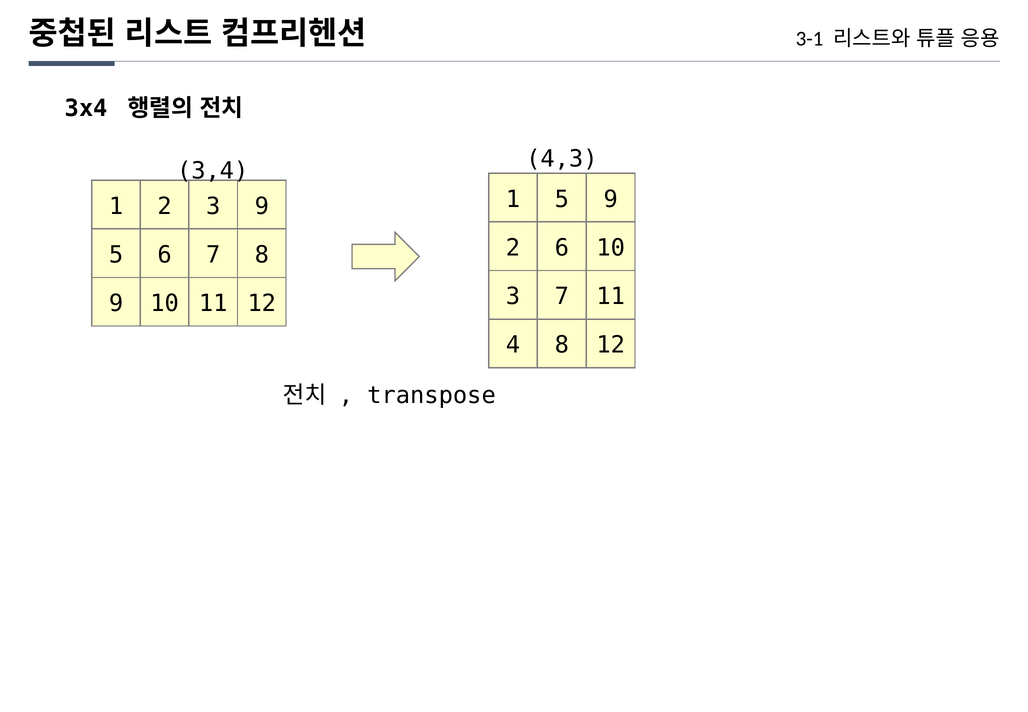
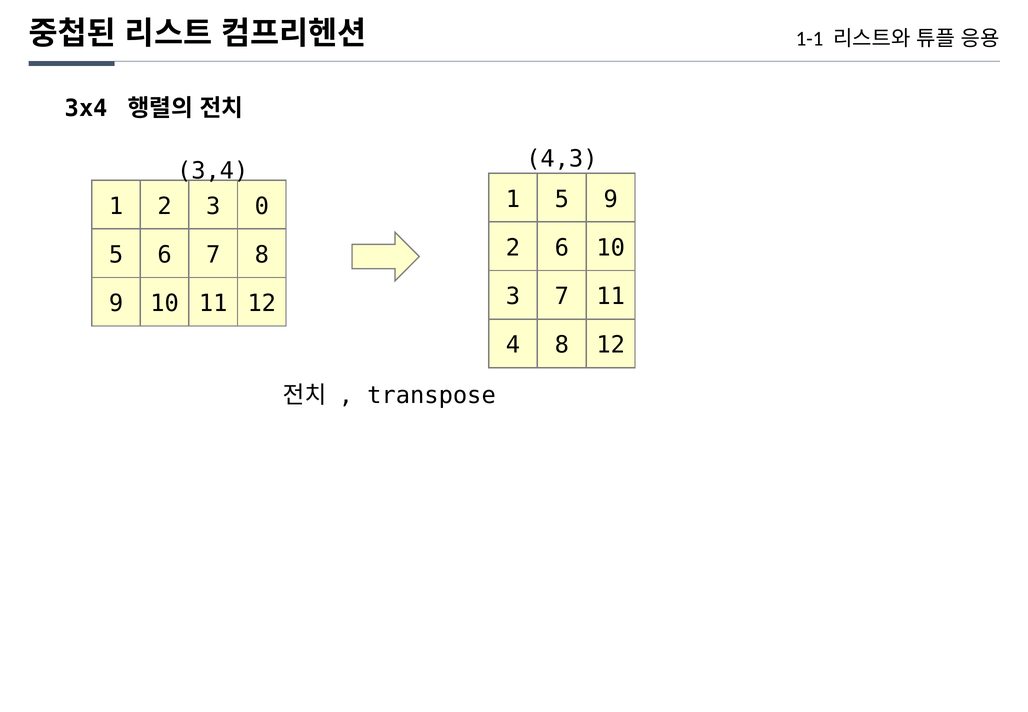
3-1: 3-1 -> 1-1 (809, 39)
3 9: 9 -> 0 (262, 206)
